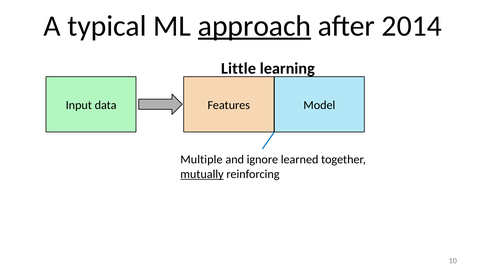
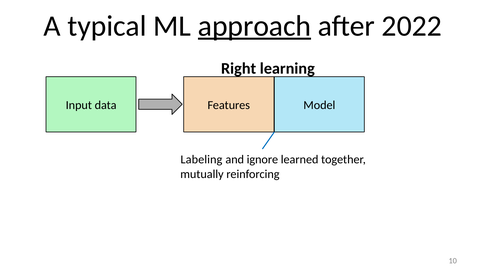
2014: 2014 -> 2022 (412, 26)
Little: Little -> Right (239, 69)
Multiple: Multiple -> Labeling (201, 160)
mutually underline: present -> none (202, 174)
